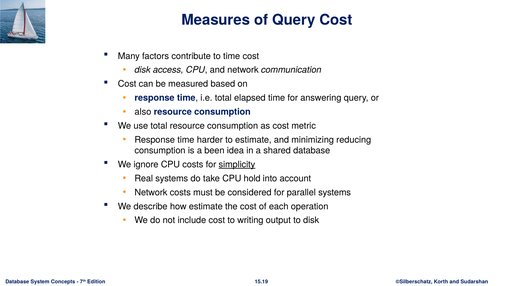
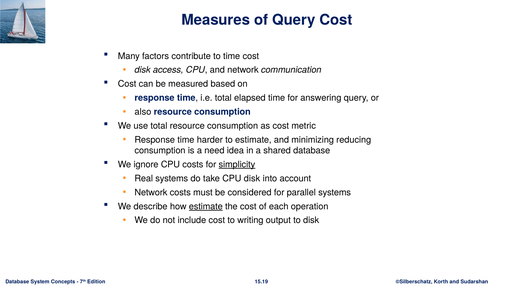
been: been -> need (214, 150)
CPU hold: hold -> disk (252, 178)
estimate underline: none -> present (206, 206)
